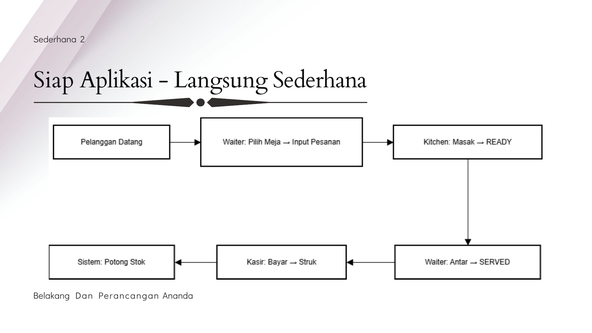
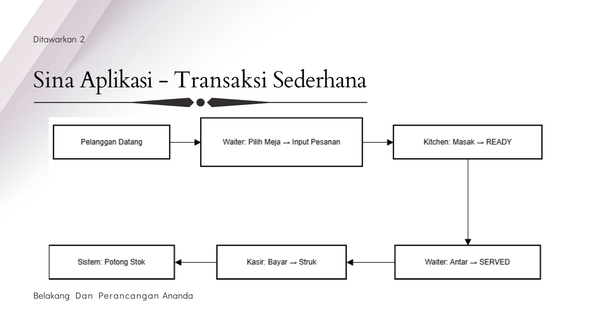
Sederhana: Sederhana -> Ditawarkan (55, 40)
Siap: Siap -> Sina (54, 80)
Langsung: Langsung -> Transaksi (221, 80)
